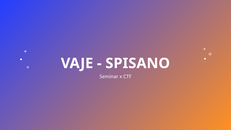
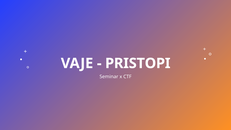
SPISANO: SPISANO -> PRISTOPI (138, 63)
